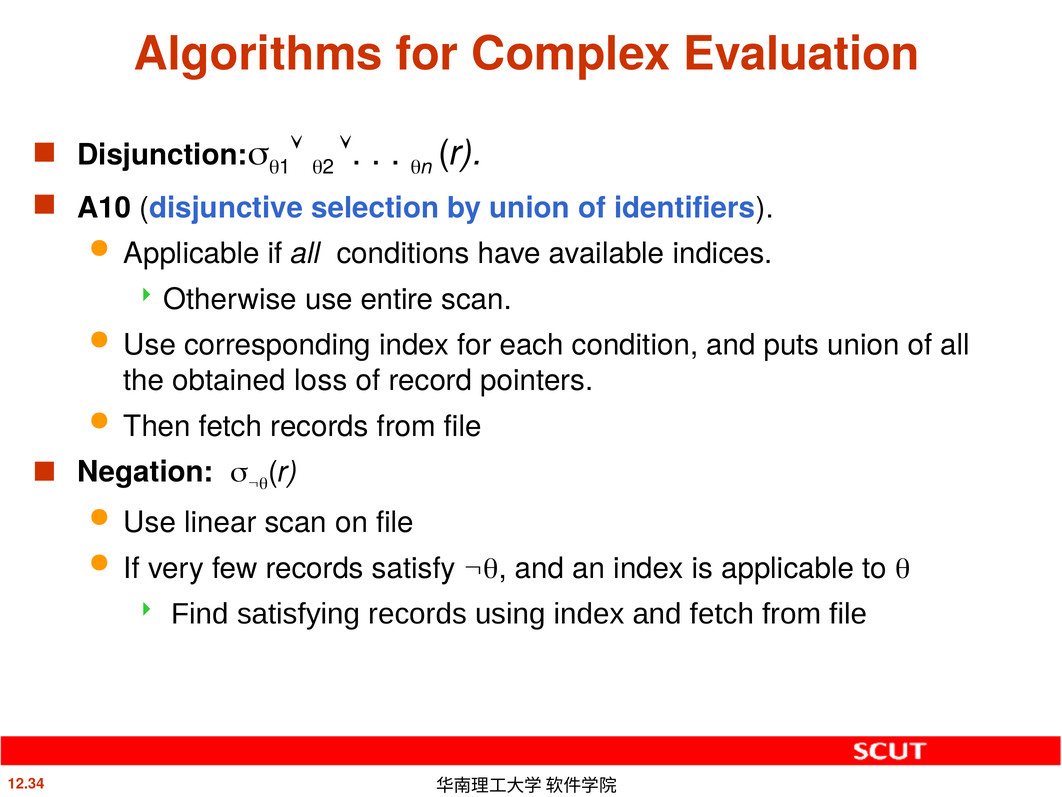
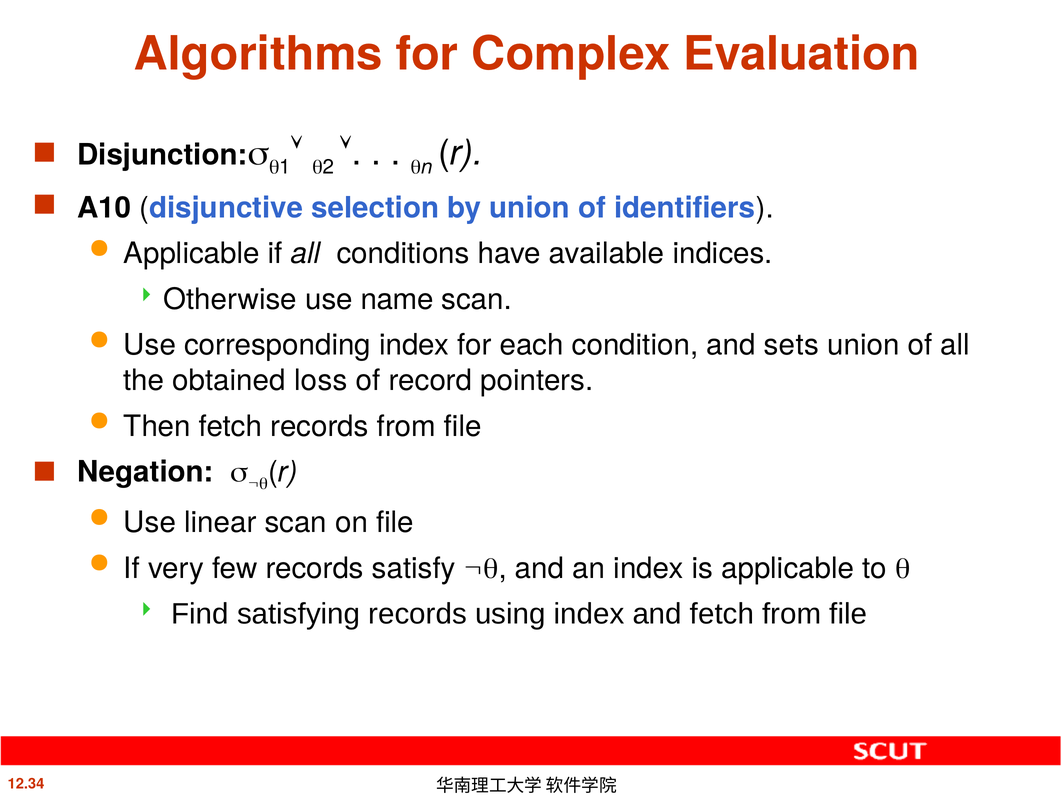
entire: entire -> name (397, 299)
puts: puts -> sets (791, 345)
